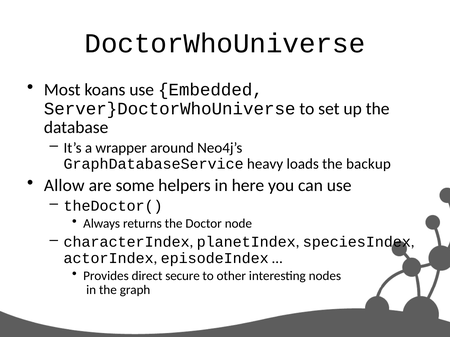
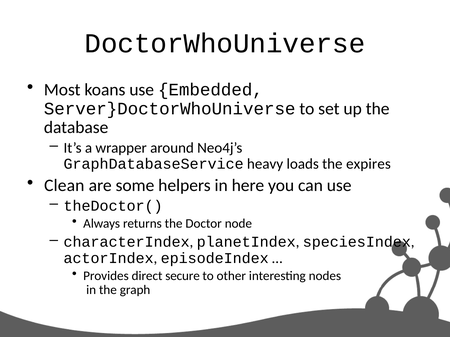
backup: backup -> expires (368, 164)
Allow: Allow -> Clean (64, 186)
